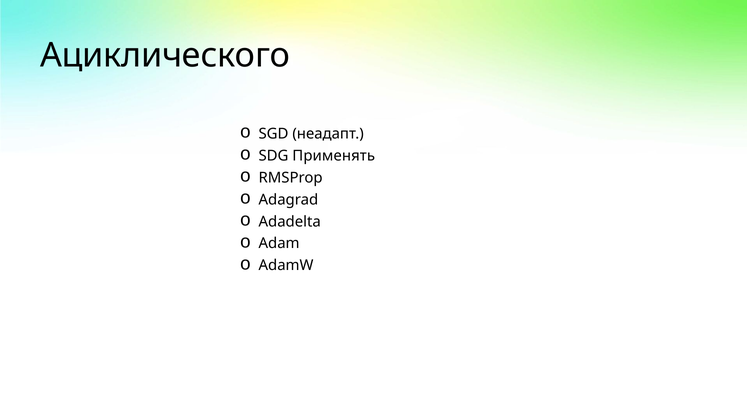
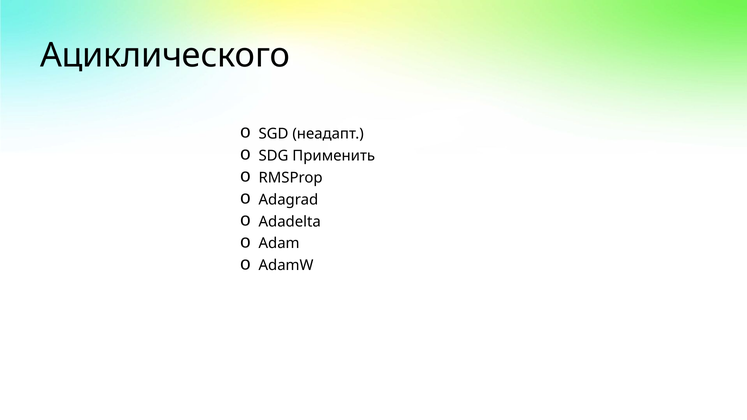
Применять: Применять -> Применить (334, 156)
